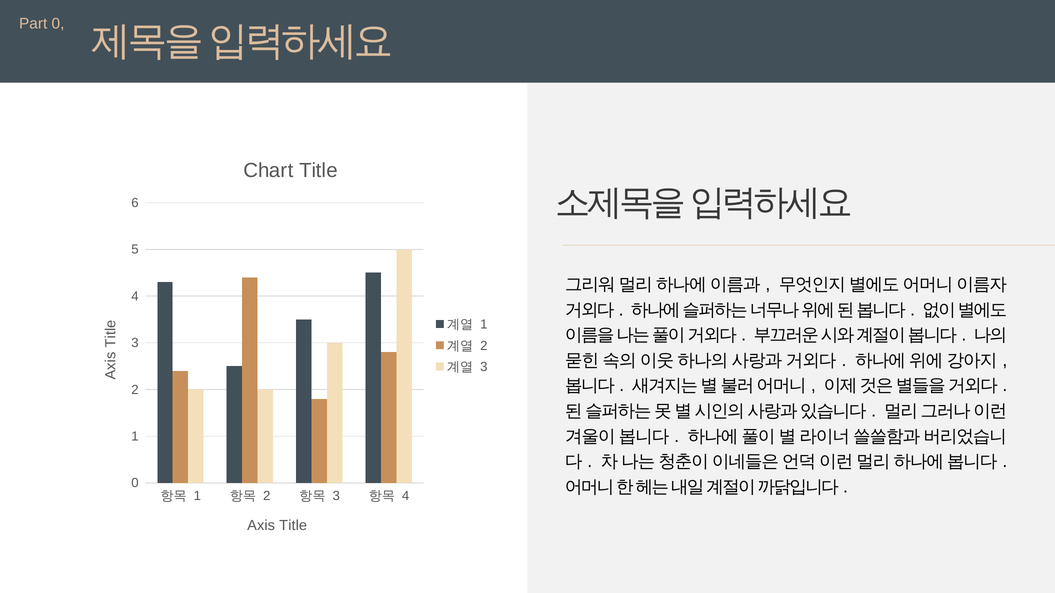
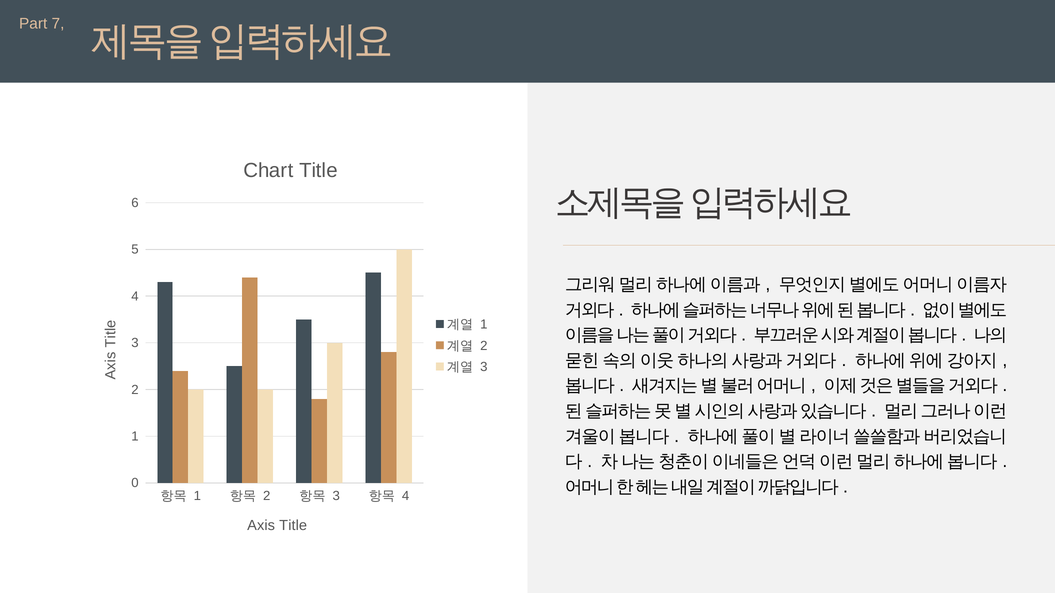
Part 0: 0 -> 7 (58, 24)
